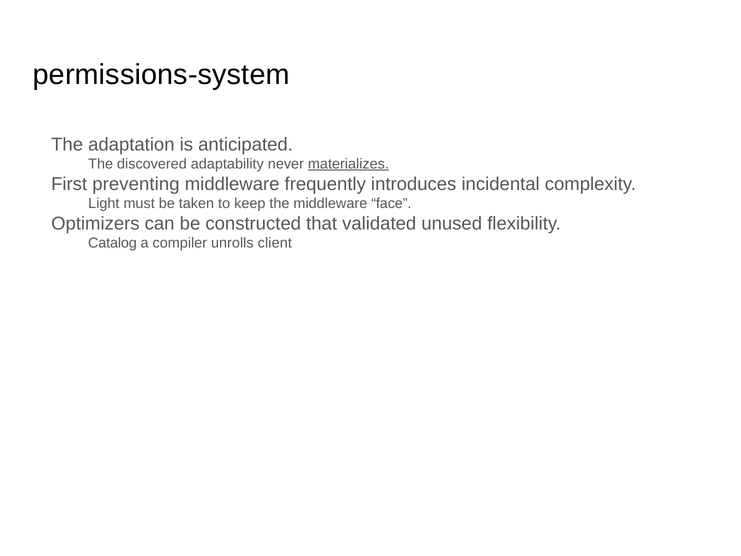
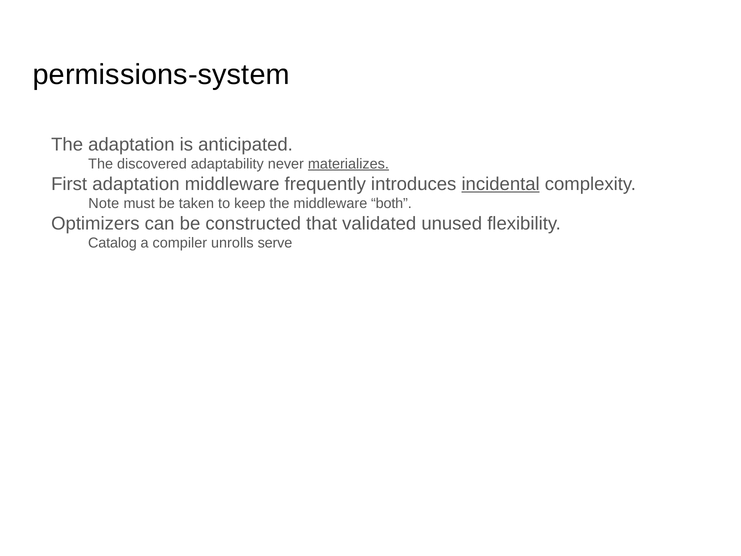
First preventing: preventing -> adaptation (136, 184)
incidental underline: none -> present (501, 184)
Light: Light -> Note (104, 203)
face: face -> both (391, 203)
client: client -> serve (275, 243)
